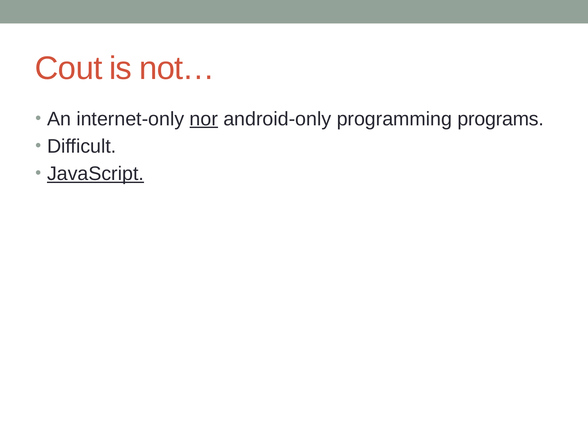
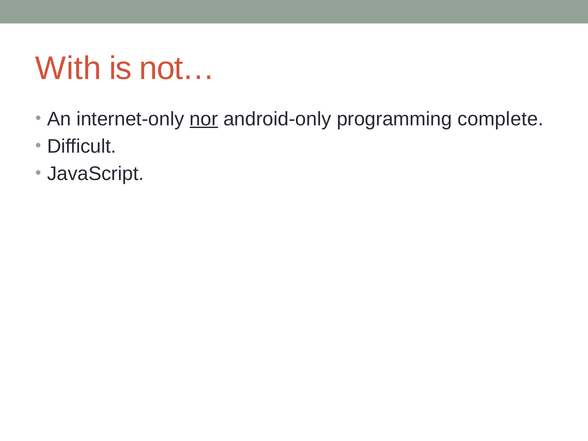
Cout: Cout -> With (68, 68)
programs: programs -> complete (501, 119)
JavaScript underline: present -> none (95, 174)
